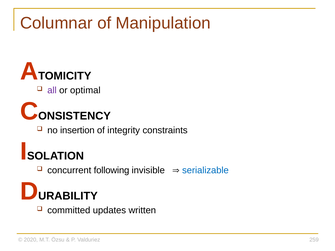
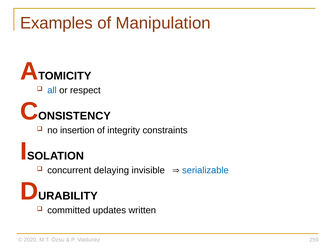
Columnar: Columnar -> Examples (56, 23)
all colour: purple -> blue (52, 90)
optimal: optimal -> respect (85, 90)
following: following -> delaying (111, 170)
